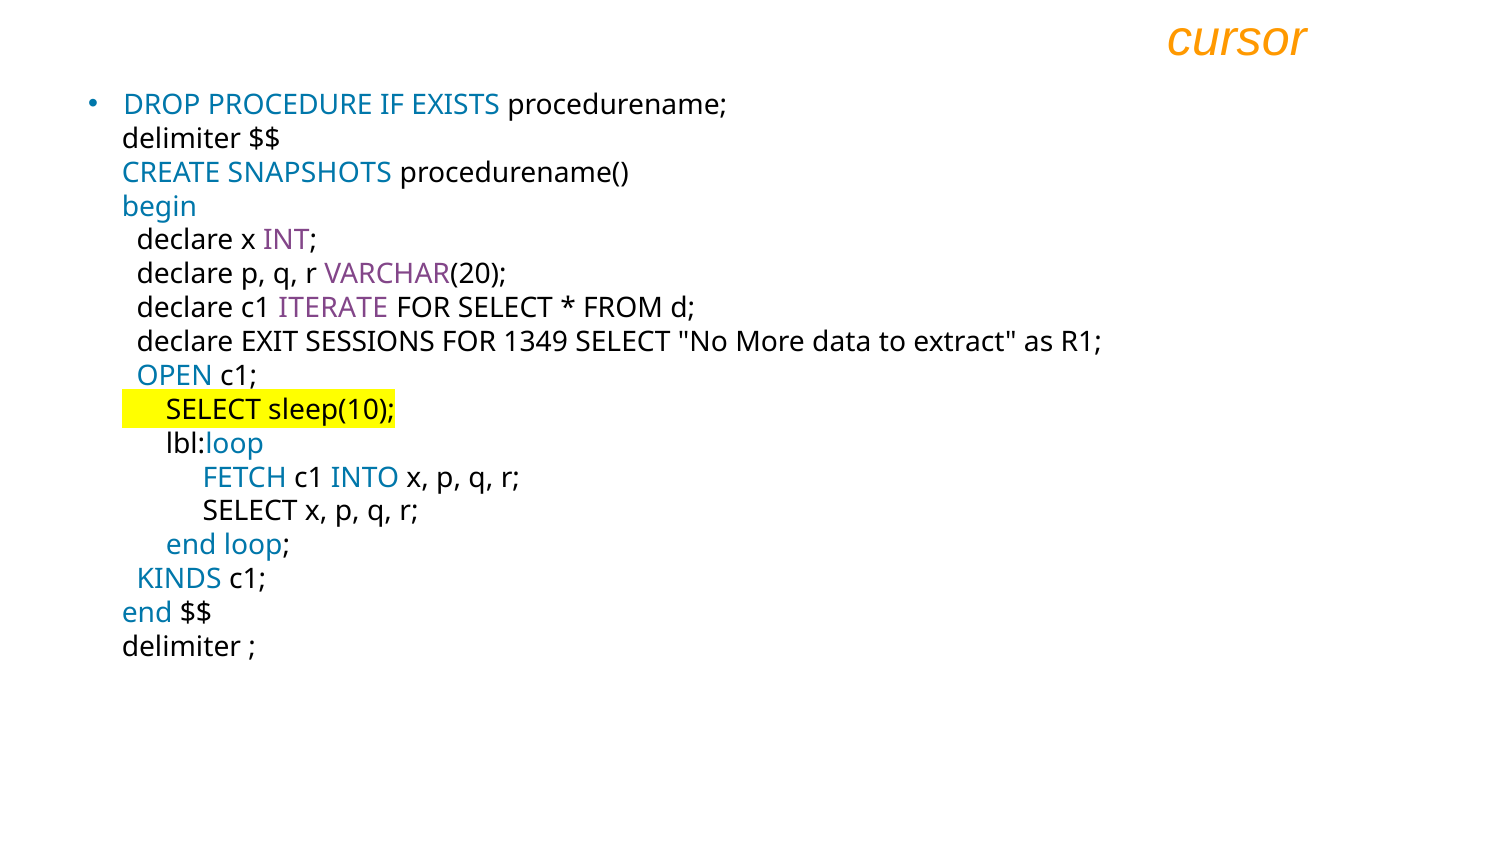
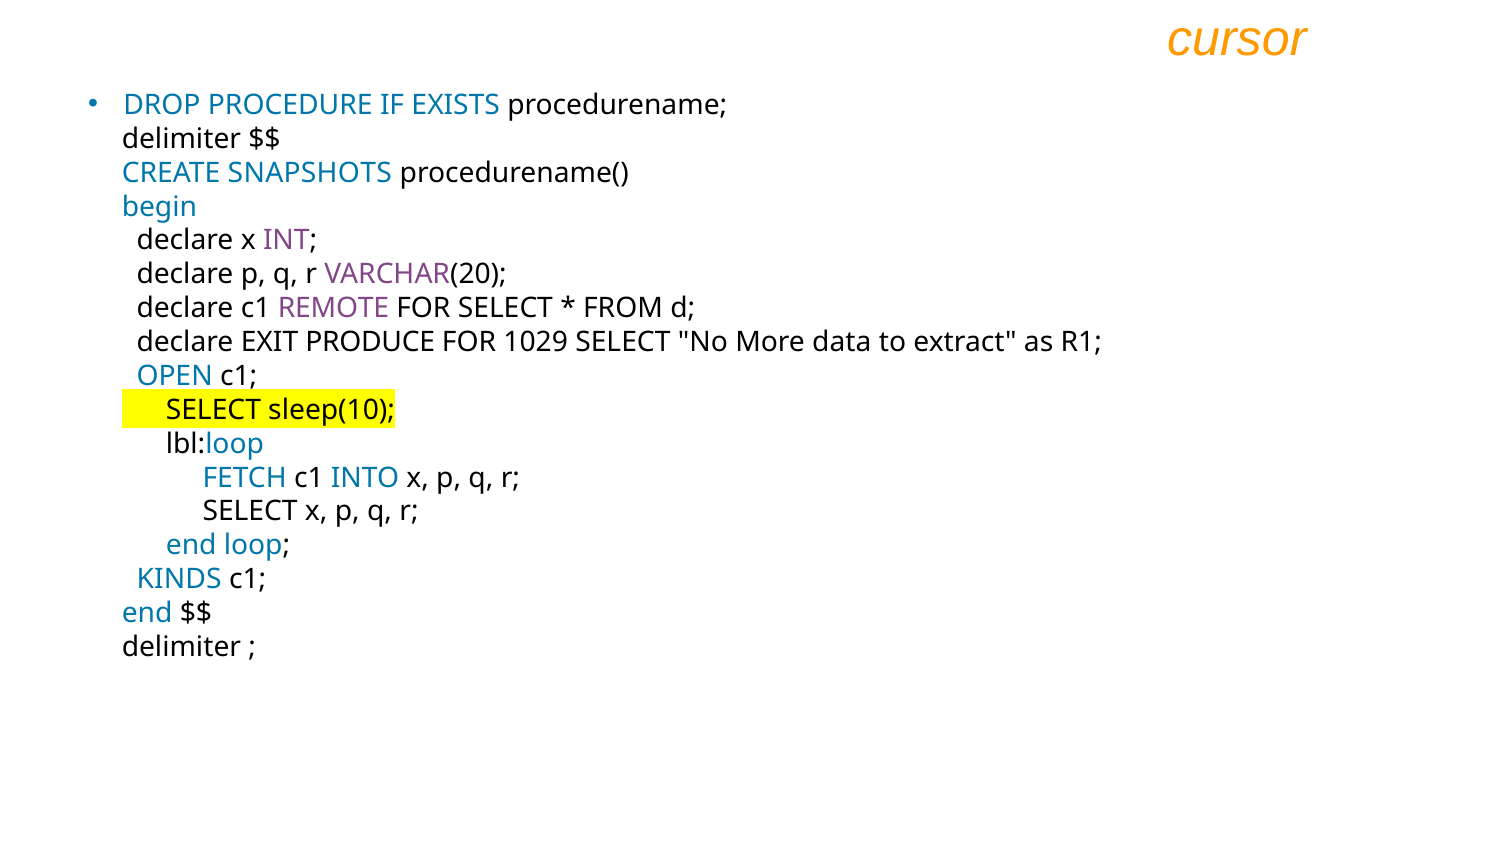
ITERATE: ITERATE -> REMOTE (334, 308)
SESSIONS: SESSIONS -> PRODUCE (370, 342)
1349: 1349 -> 1029 (536, 342)
